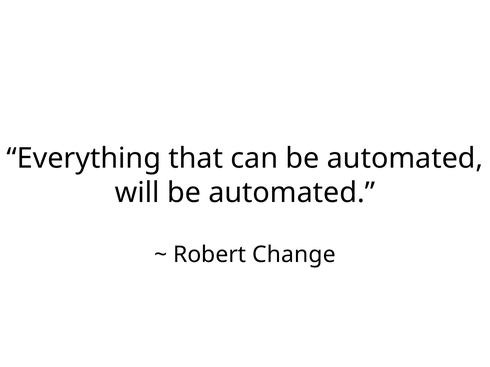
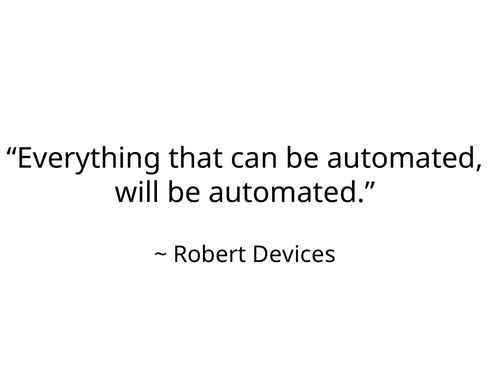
Change: Change -> Devices (294, 255)
